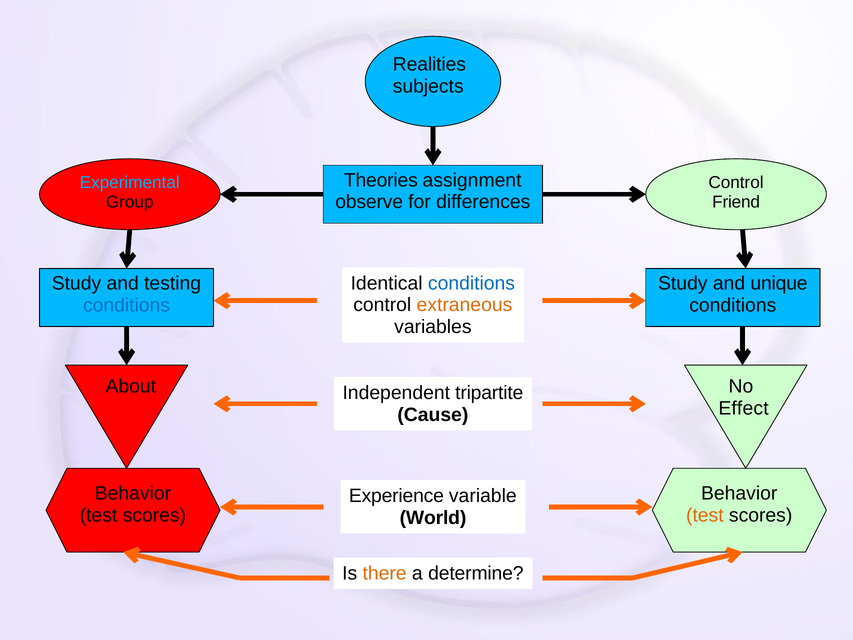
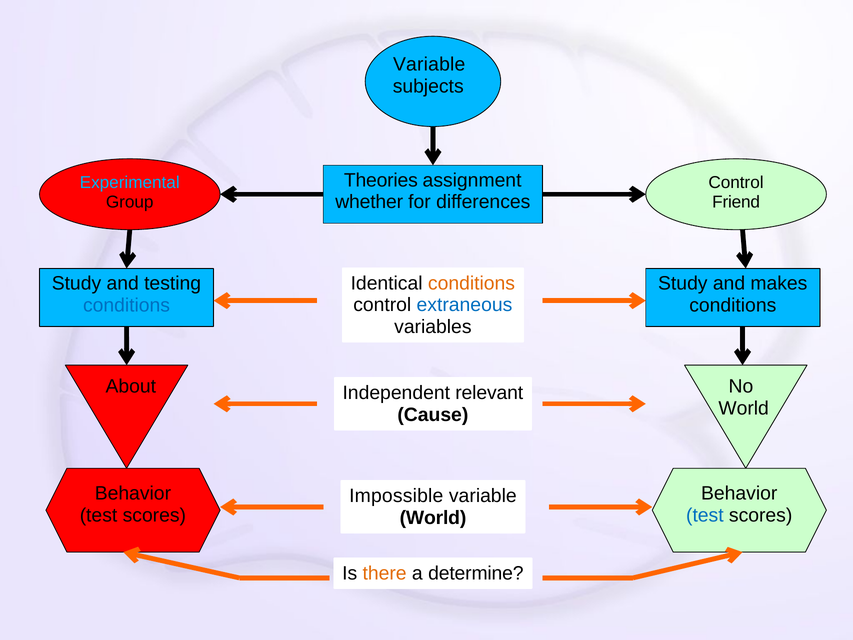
Realities: Realities -> Variable (429, 64)
observe: observe -> whether (369, 202)
conditions colour: blue -> orange (471, 283)
unique: unique -> makes (779, 283)
extraneous colour: orange -> blue (464, 305)
tripartite: tripartite -> relevant (489, 393)
Effect: Effect -> World (744, 408)
Experience: Experience -> Impossible (396, 496)
test colour: orange -> blue (705, 515)
